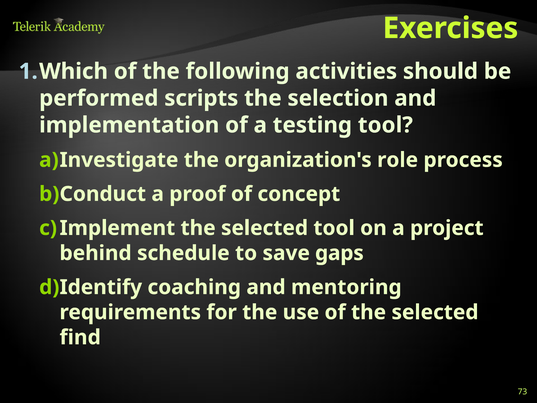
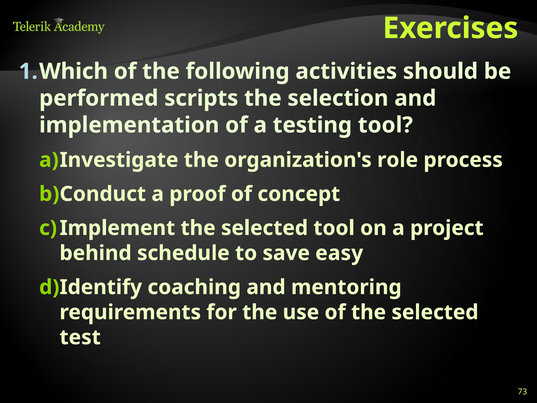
gaps: gaps -> easy (339, 253)
find: find -> test (80, 337)
